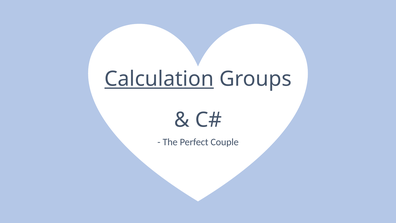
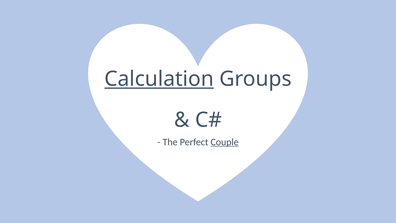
Couple underline: none -> present (225, 142)
